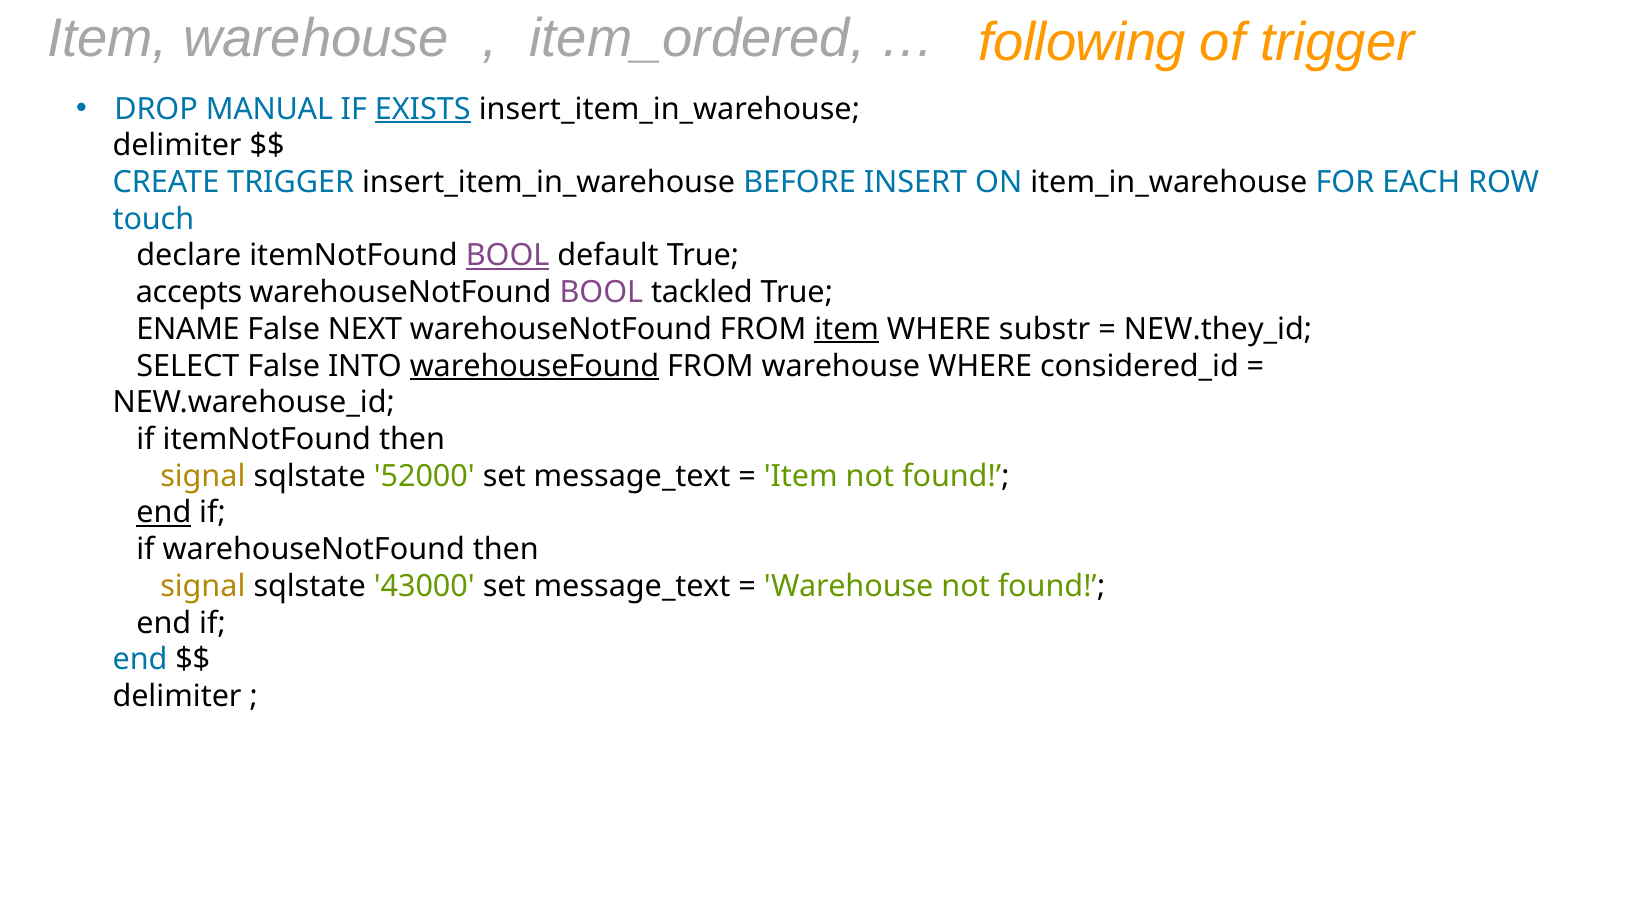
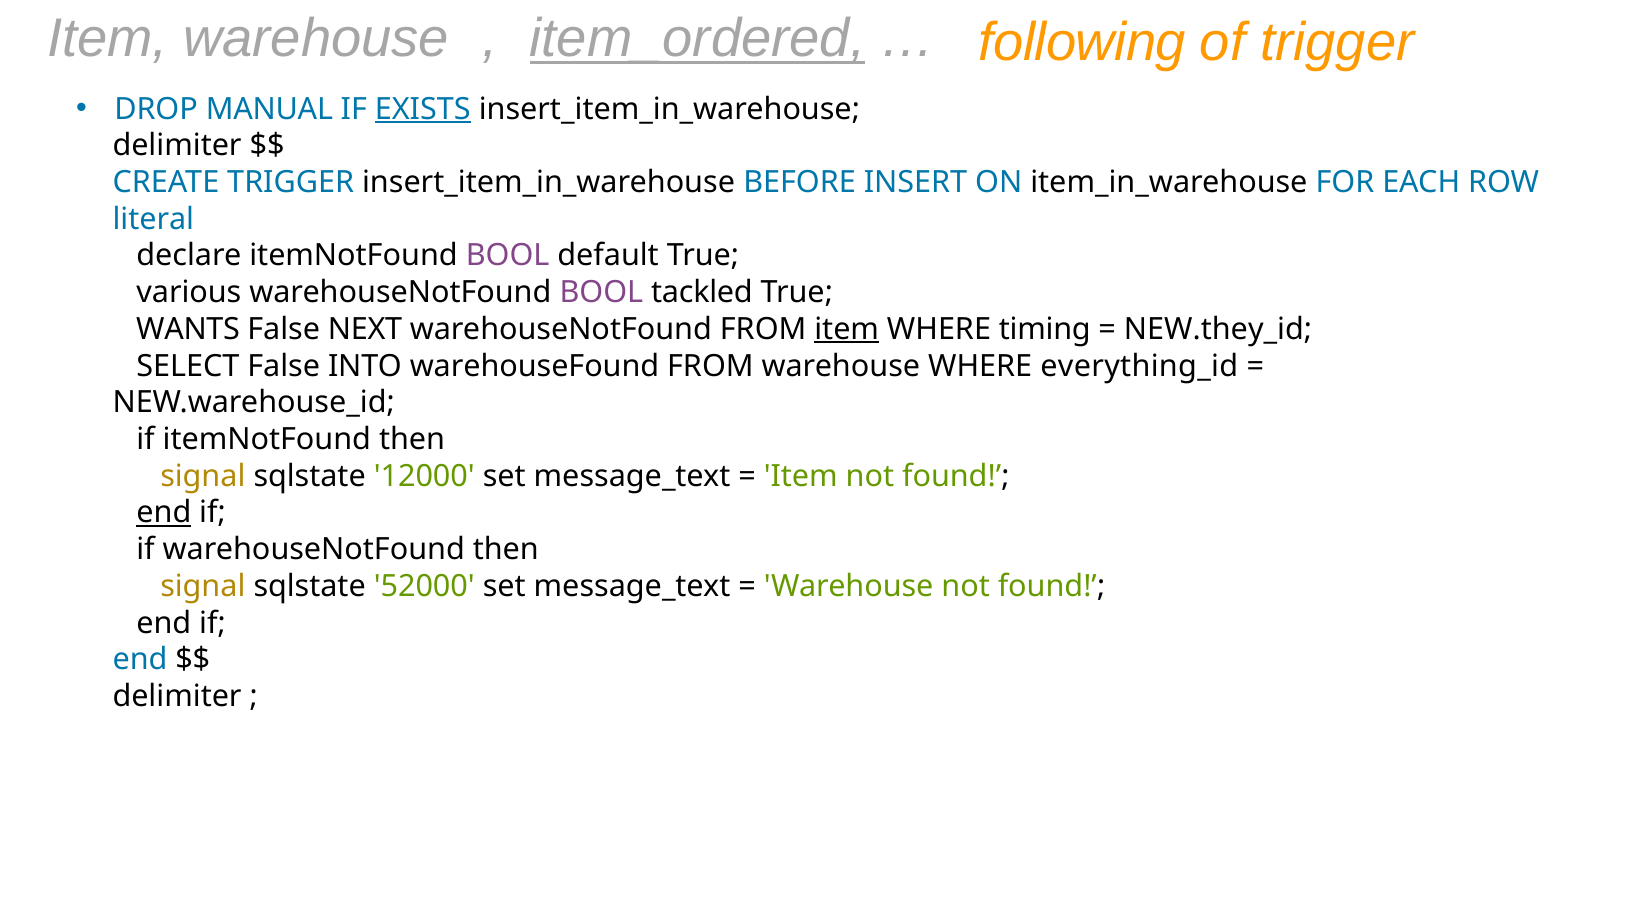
item_ordered underline: none -> present (698, 39)
touch: touch -> literal (153, 219)
BOOL underline: present -> none (508, 256)
accepts: accepts -> various (189, 292)
ENAME: ENAME -> WANTS (188, 329)
substr: substr -> timing (1045, 329)
warehouseFound underline: present -> none (534, 366)
considered_id: considered_id -> everything_id (1139, 366)
52000: 52000 -> 12000 (424, 476)
43000: 43000 -> 52000 (424, 586)
